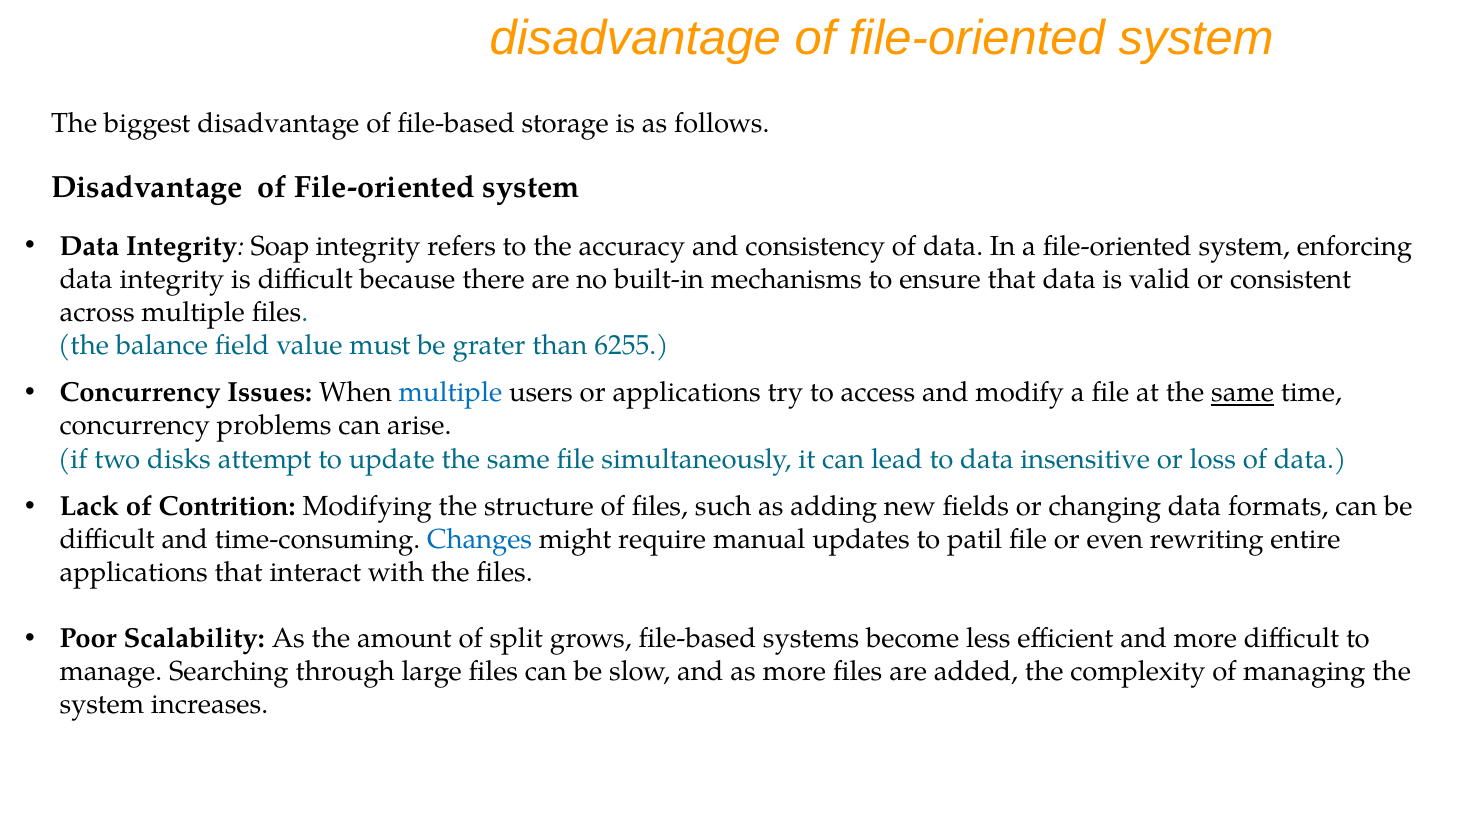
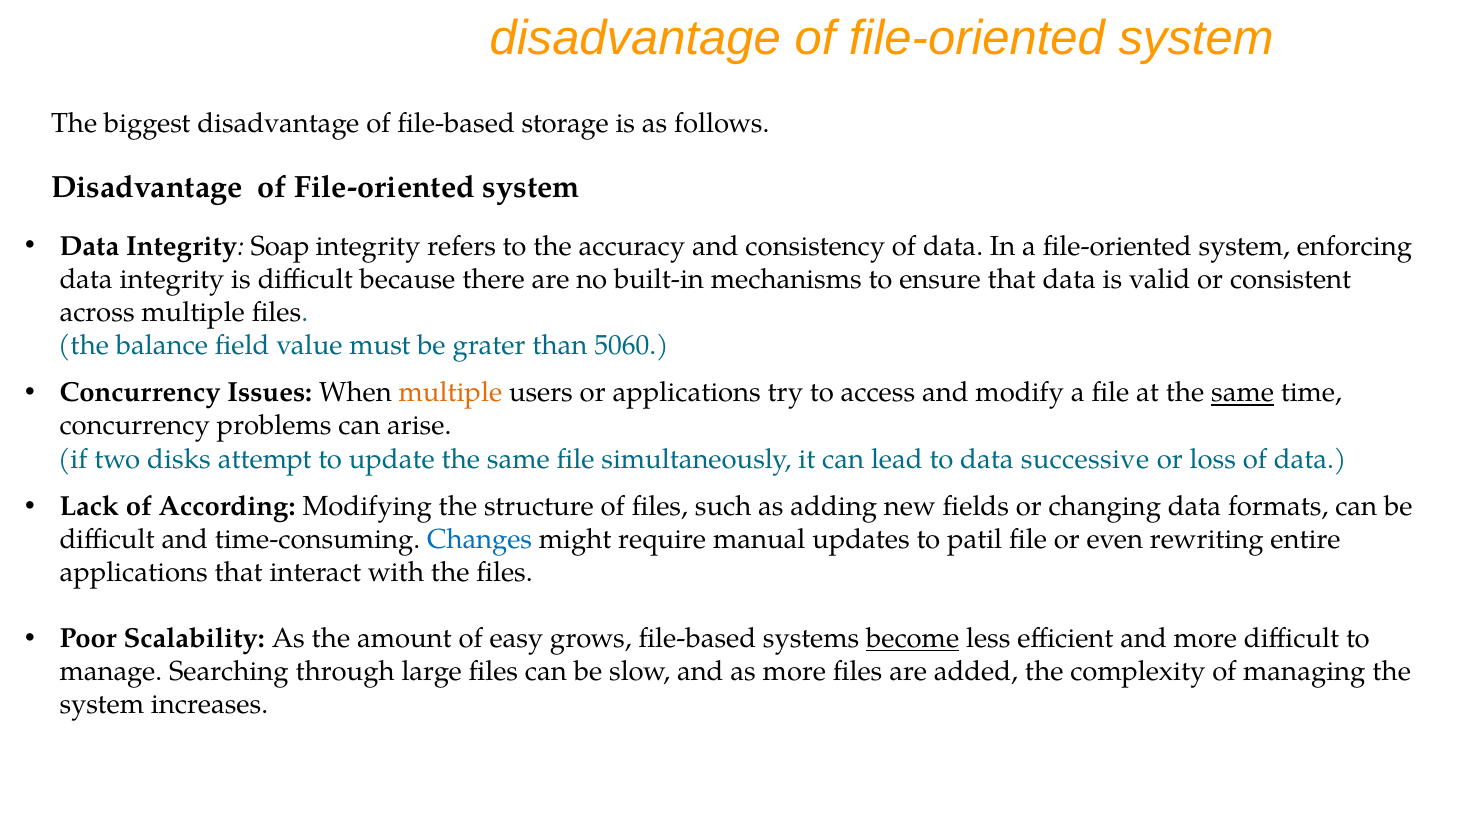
6255: 6255 -> 5060 (632, 345)
multiple colour: blue -> orange (450, 393)
insensitive: insensitive -> successive (1085, 459)
Contrition: Contrition -> According (227, 506)
split: split -> easy (516, 639)
become underline: none -> present (913, 639)
